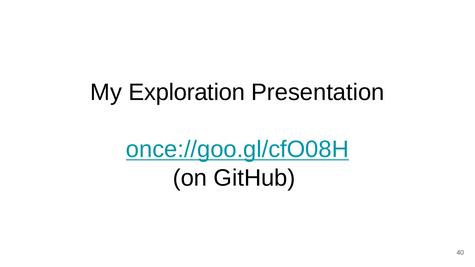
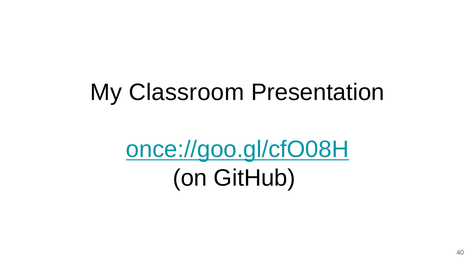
Exploration: Exploration -> Classroom (186, 92)
